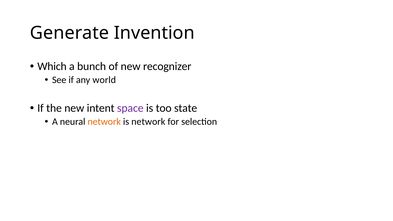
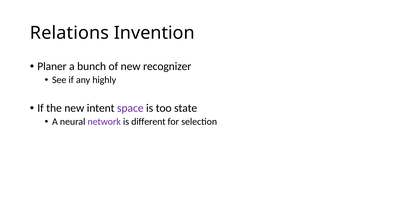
Generate: Generate -> Relations (70, 33)
Which: Which -> Planer (52, 66)
world: world -> highly (104, 80)
network colour: orange -> purple (104, 122)
is network: network -> different (148, 122)
